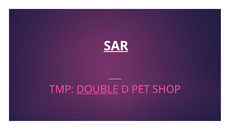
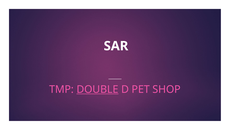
SAR underline: present -> none (116, 46)
